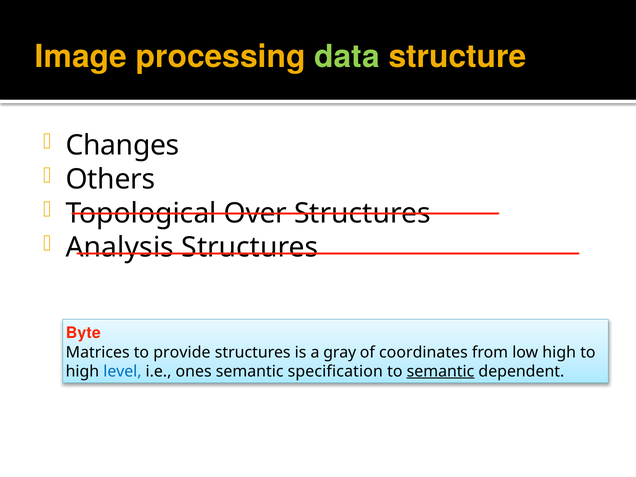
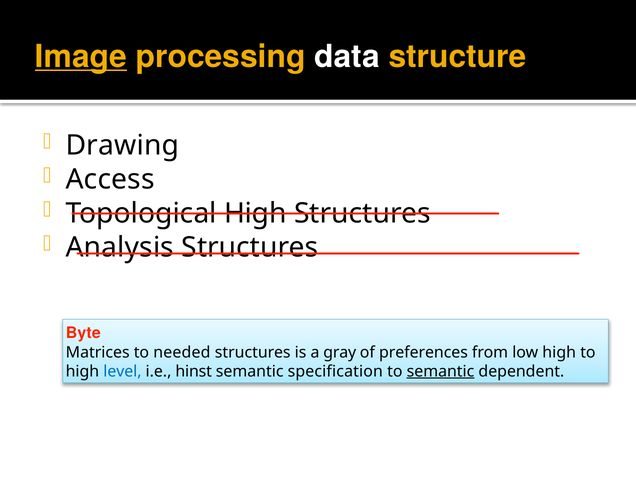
Image underline: none -> present (81, 57)
data colour: light green -> white (347, 57)
Changes: Changes -> Drawing (122, 146)
Others: Others -> Access (110, 179)
Topological Over: Over -> High (255, 213)
provide: provide -> needed (182, 352)
coordinates: coordinates -> preferences (423, 352)
ones: ones -> hinst (194, 371)
